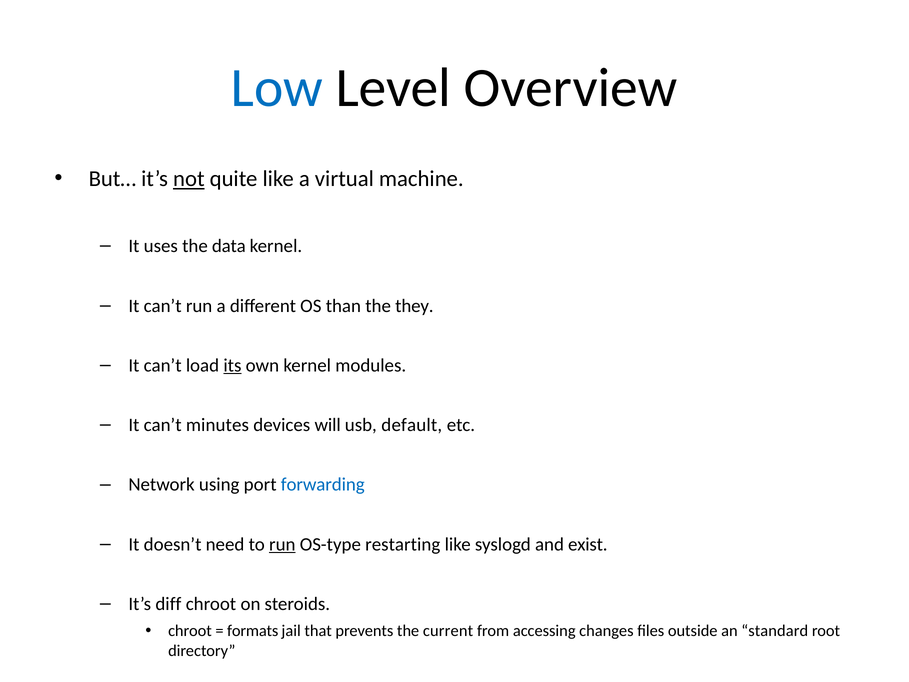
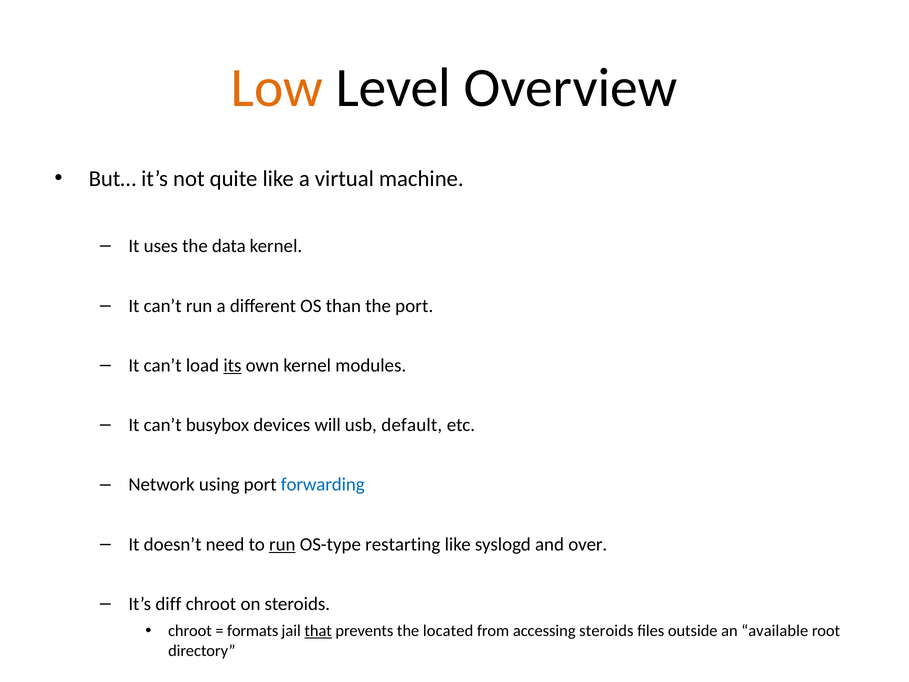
Low colour: blue -> orange (277, 88)
not underline: present -> none (189, 179)
the they: they -> port (414, 306)
minutes: minutes -> busybox (218, 425)
exist: exist -> over (588, 544)
that underline: none -> present (318, 631)
current: current -> located (448, 631)
accessing changes: changes -> steroids (606, 631)
standard: standard -> available (775, 631)
